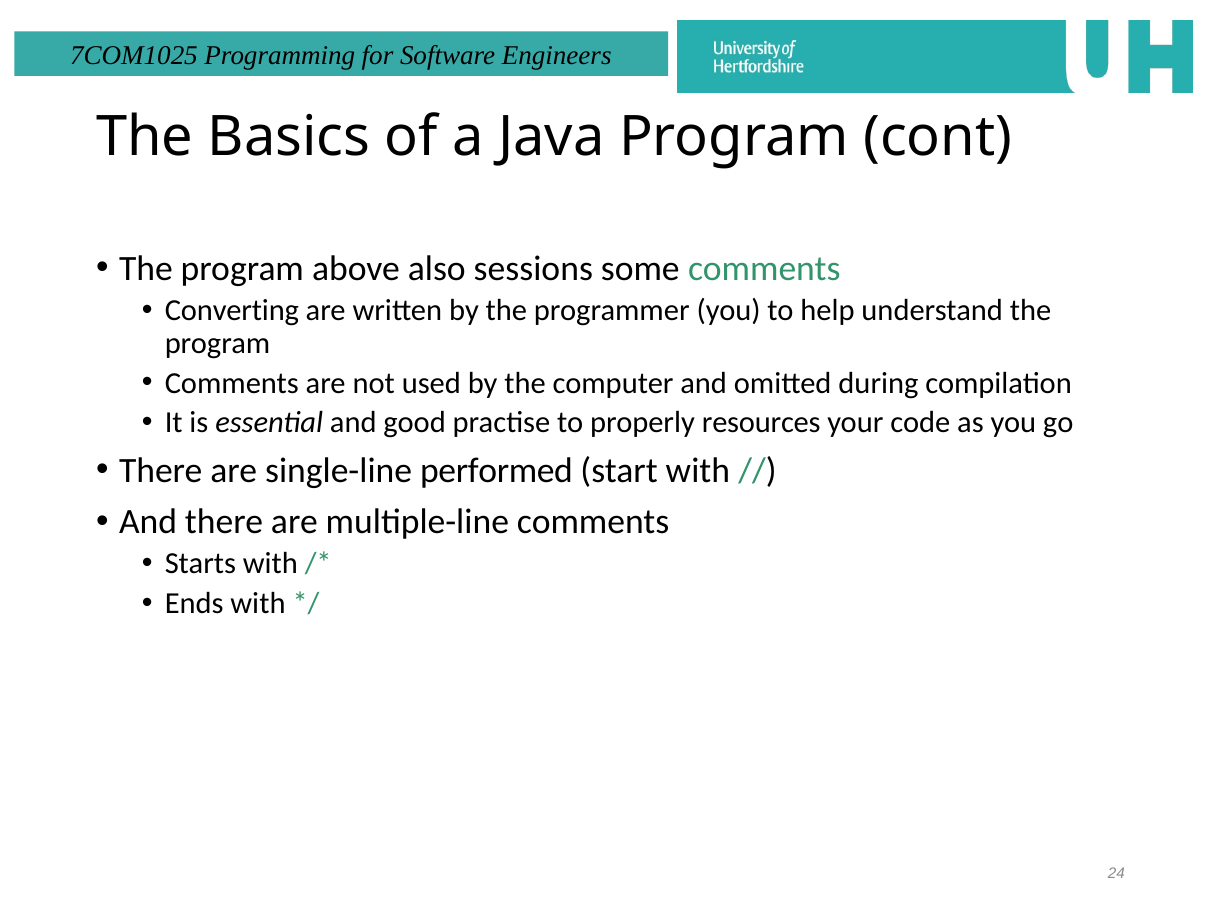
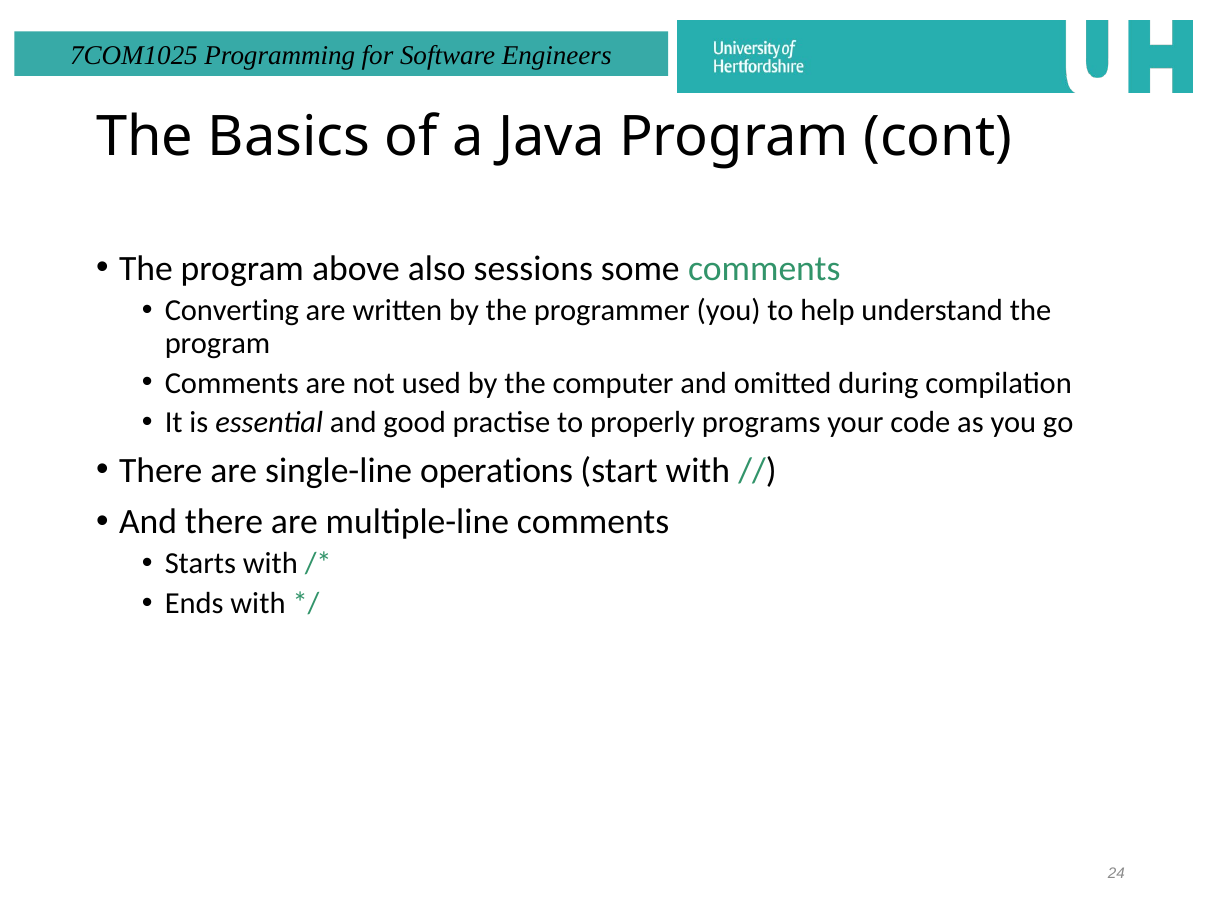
resources: resources -> programs (761, 423)
performed: performed -> operations (497, 471)
